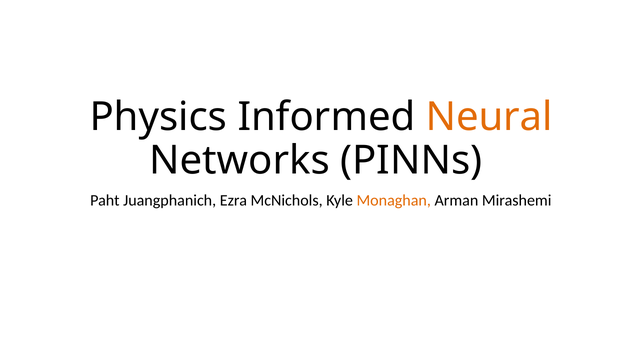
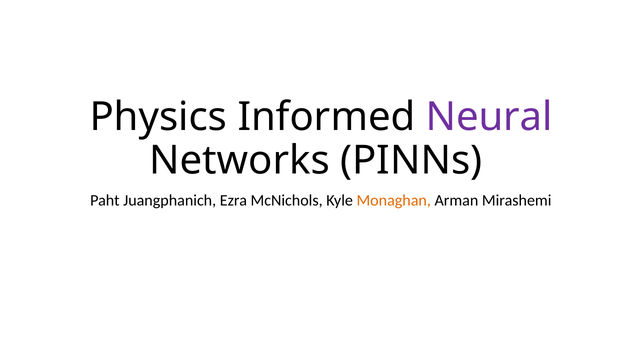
Neural colour: orange -> purple (489, 117)
